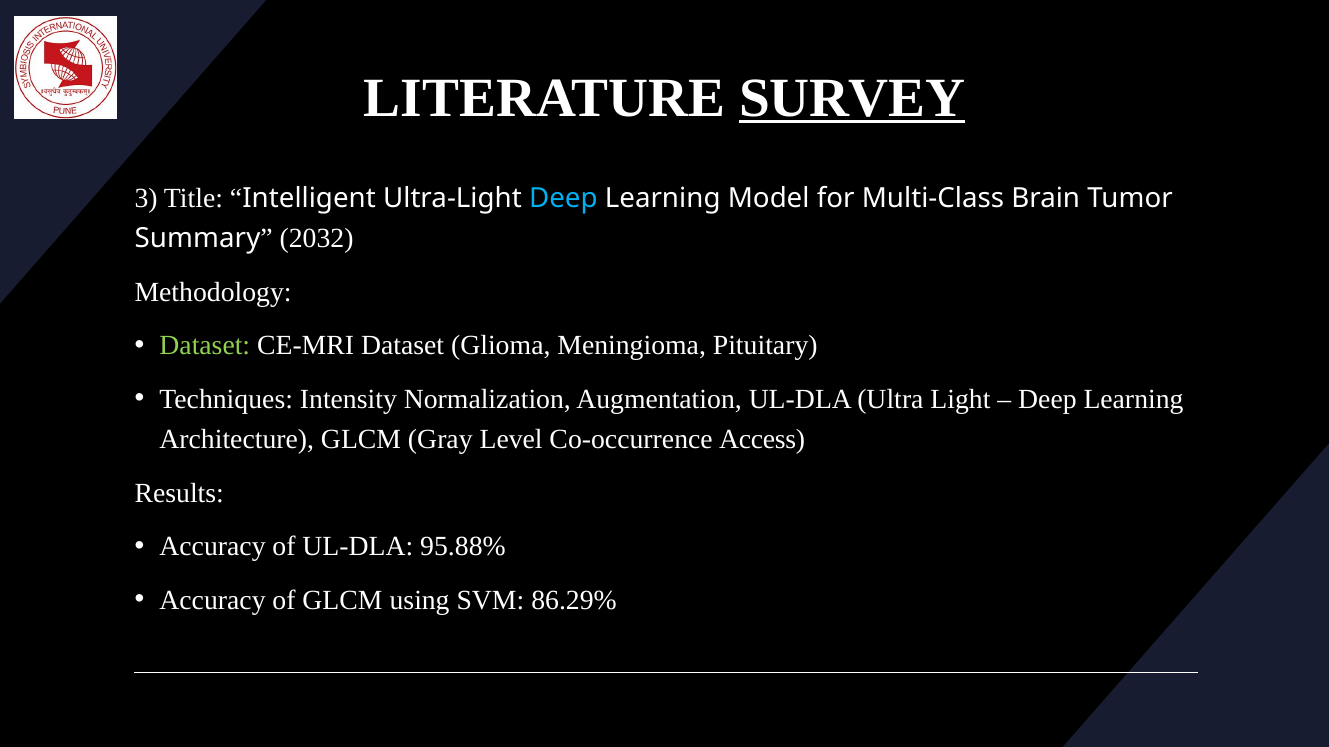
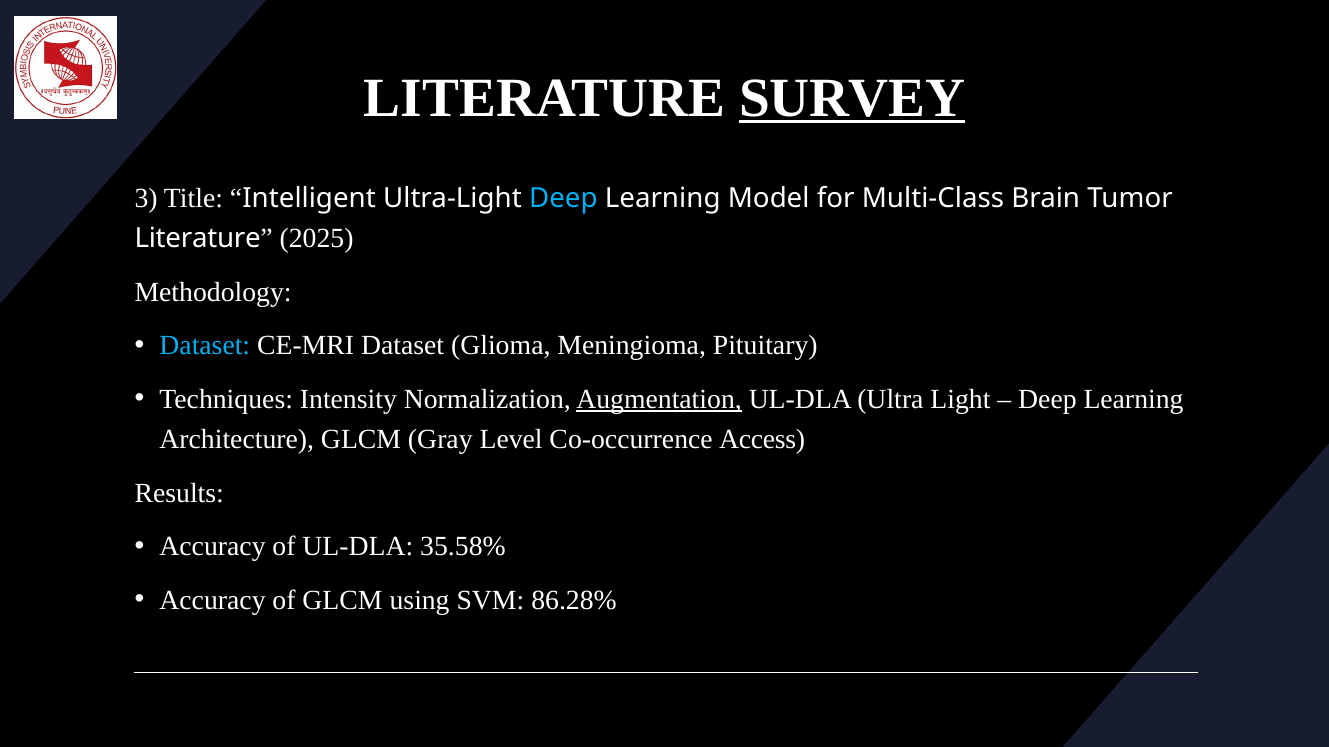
Summary: Summary -> Literature (198, 238)
2032: 2032 -> 2025 (317, 238)
Dataset colour: light green -> light blue (205, 346)
Augmentation underline: none -> present (659, 400)
95.88%: 95.88% -> 35.58% (463, 547)
86.29%: 86.29% -> 86.28% (574, 601)
